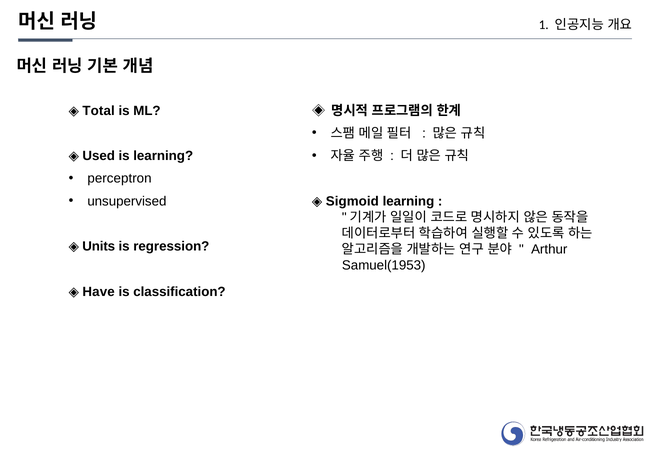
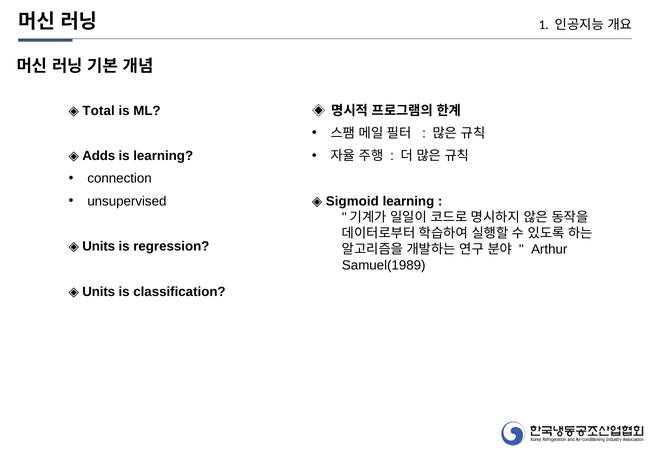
Used: Used -> Adds (99, 156)
perceptron: perceptron -> connection (120, 179)
Samuel(1953: Samuel(1953 -> Samuel(1989 (384, 265)
Have: Have -> Units (99, 292)
